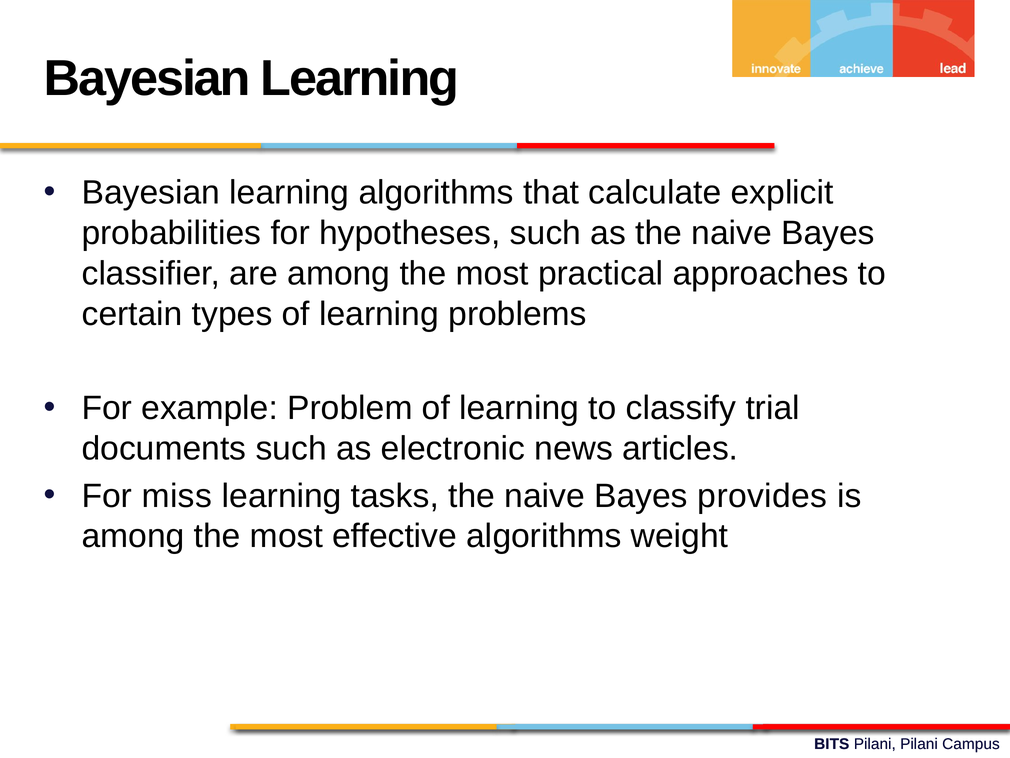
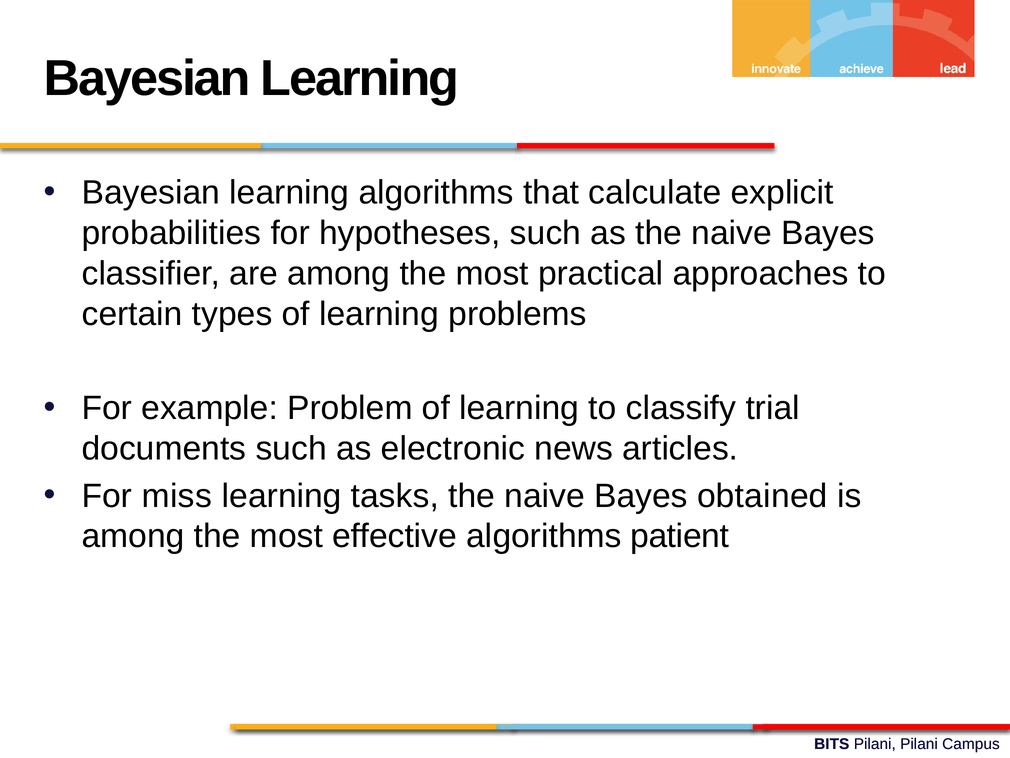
provides: provides -> obtained (762, 496)
weight: weight -> patient (680, 536)
